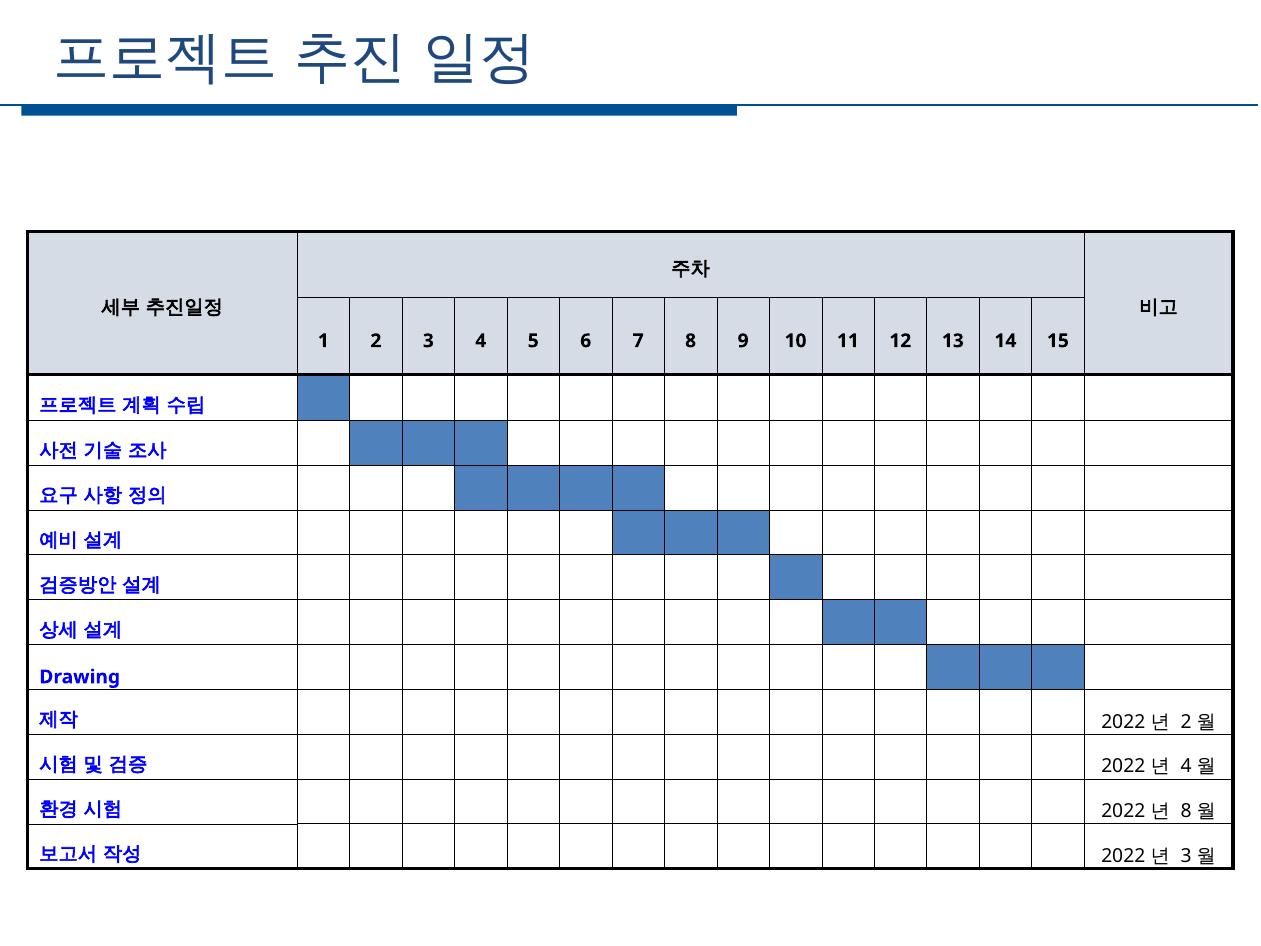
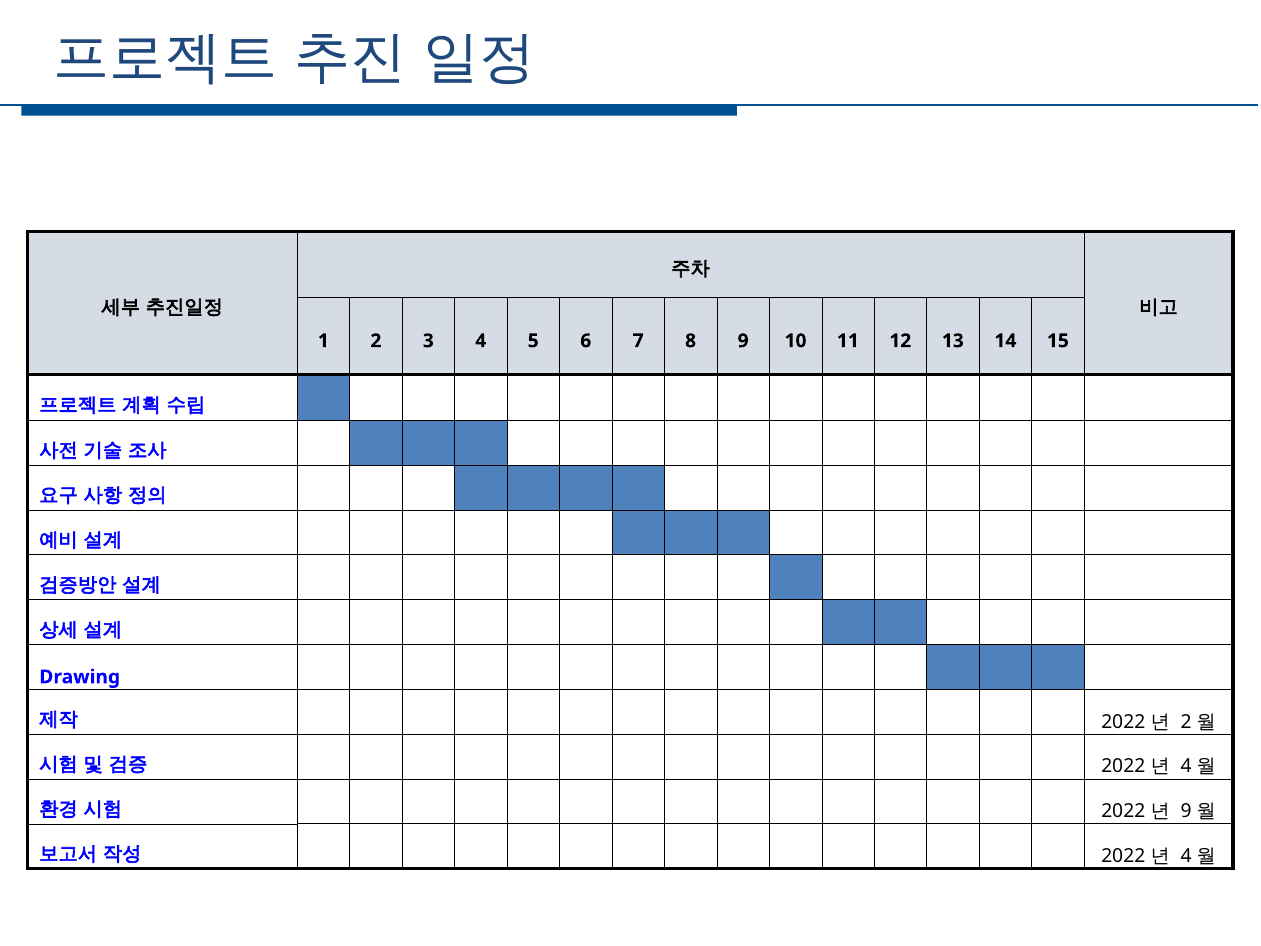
8: 8 -> 9 (1186, 811)
3: 3 -> 4 (1186, 856)
